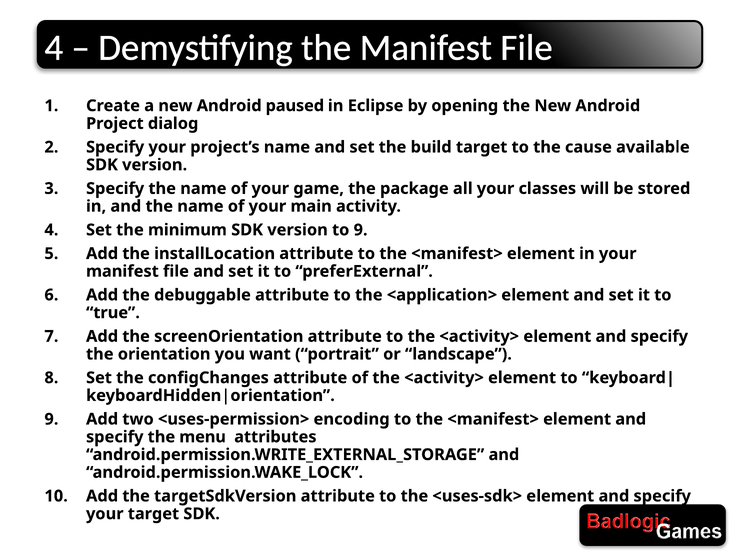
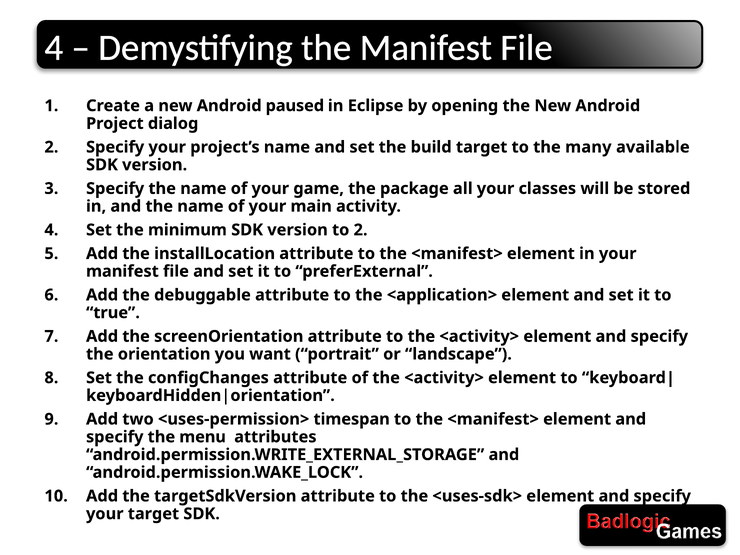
cause: cause -> many (588, 147)
to 9: 9 -> 2 (361, 230)
encoding: encoding -> timespan (352, 419)
